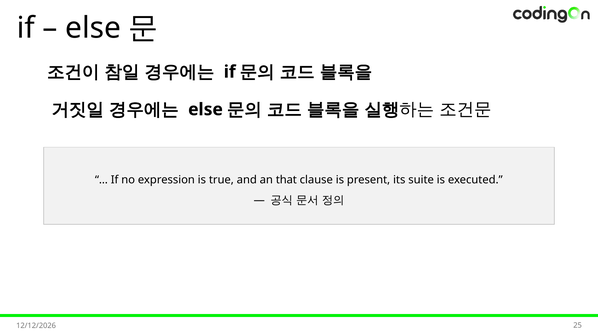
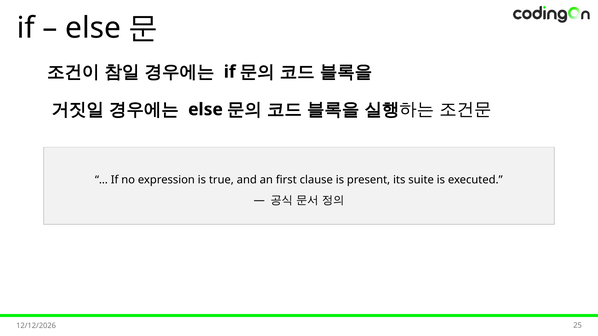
that: that -> first (286, 180)
